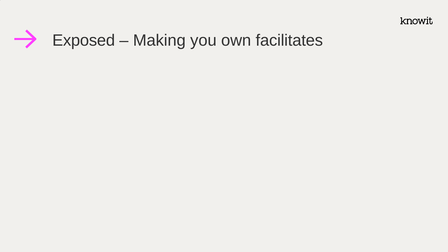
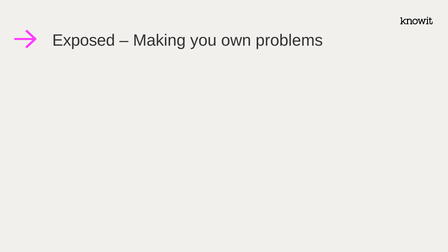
facilitates: facilitates -> problems (289, 40)
